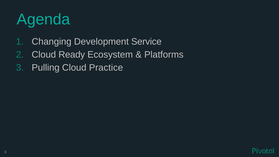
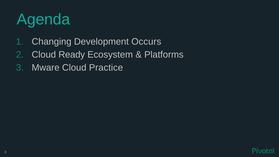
Service: Service -> Occurs (146, 42)
Pulling: Pulling -> Mware (46, 68)
